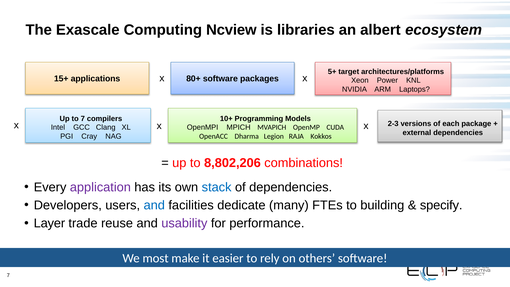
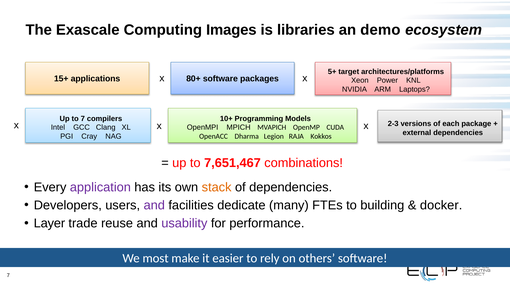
Ncview: Ncview -> Images (231, 30)
albert: albert -> demo (380, 30)
8,802,206: 8,802,206 -> 7,651,467 (232, 163)
stack colour: blue -> orange (217, 187)
and colour: blue -> purple (154, 205)
specify: specify -> docker (441, 205)
